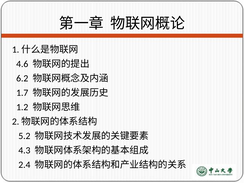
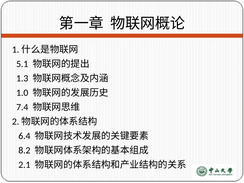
4.6: 4.6 -> 5.1 (22, 64)
6.2: 6.2 -> 1.3 (22, 78)
1.7: 1.7 -> 1.0 (22, 93)
1.2: 1.2 -> 7.4 (22, 107)
5.2: 5.2 -> 6.4 (24, 136)
4.3: 4.3 -> 8.2 (24, 150)
2.4: 2.4 -> 2.1 (24, 165)
